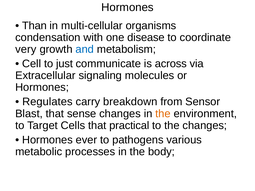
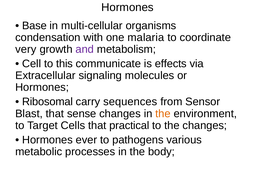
Than: Than -> Base (34, 26)
disease: disease -> malaria (146, 37)
and colour: blue -> purple (85, 49)
just: just -> this (65, 64)
across: across -> effects (171, 64)
Regulates: Regulates -> Ribosomal (48, 102)
breakdown: breakdown -> sequences (130, 102)
